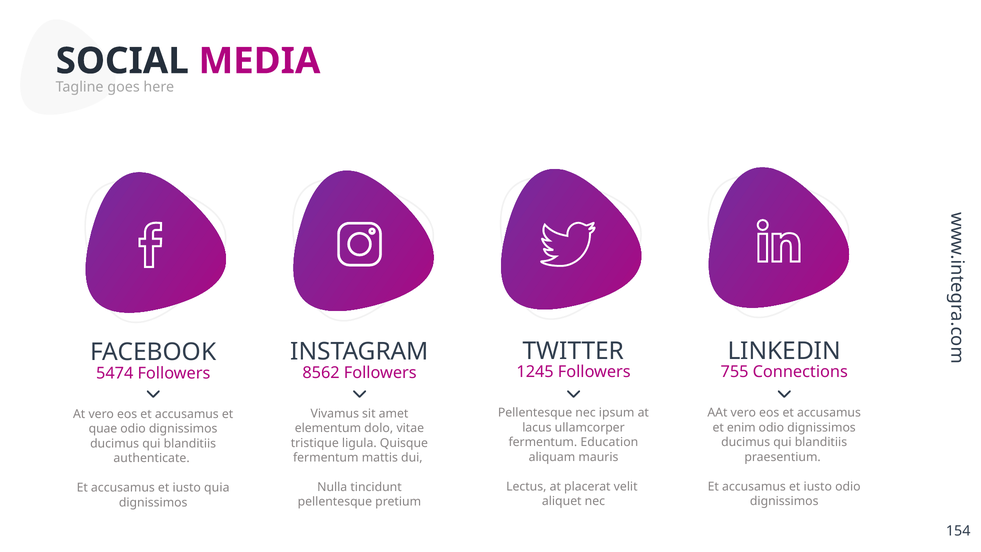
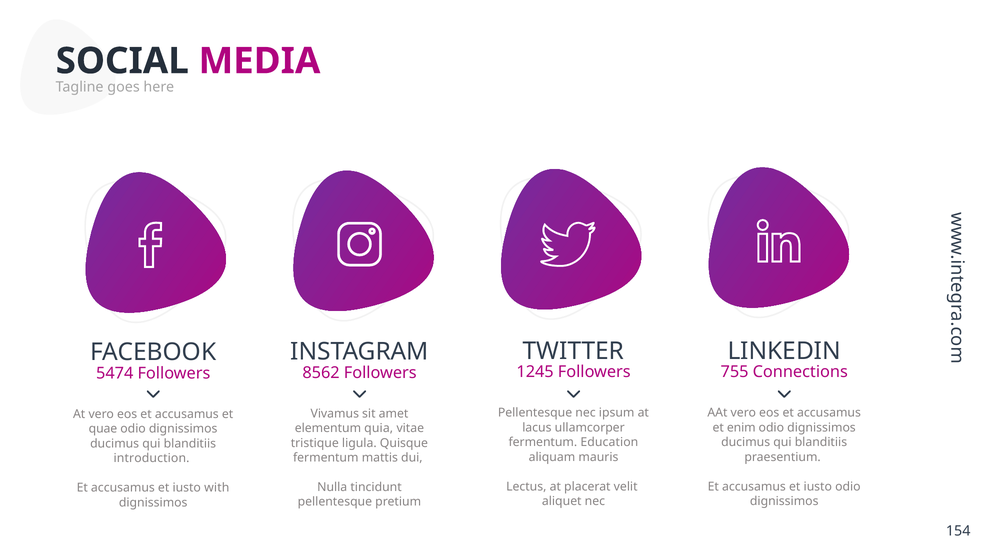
dolo: dolo -> quia (379, 428)
authenticate: authenticate -> introduction (152, 458)
quia: quia -> with (217, 488)
